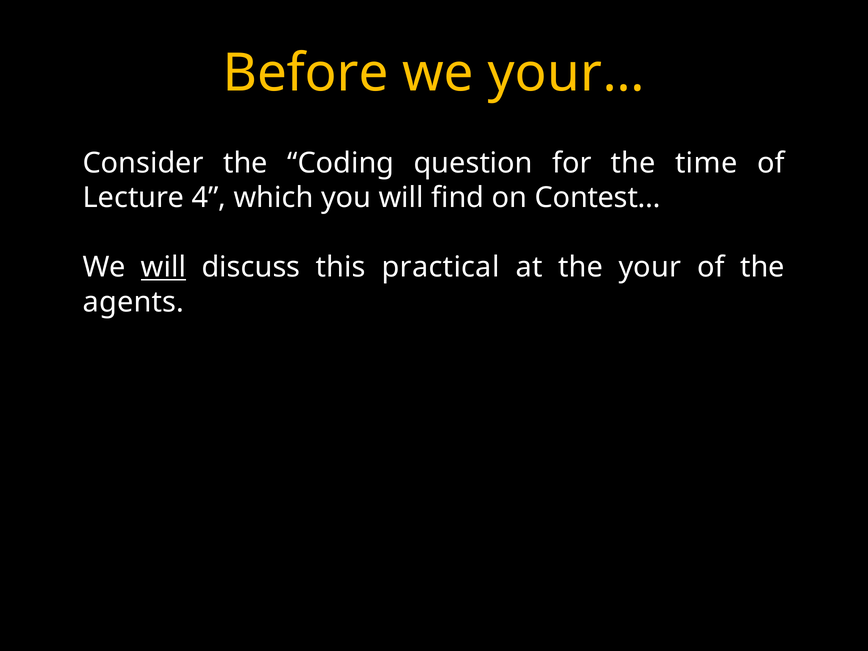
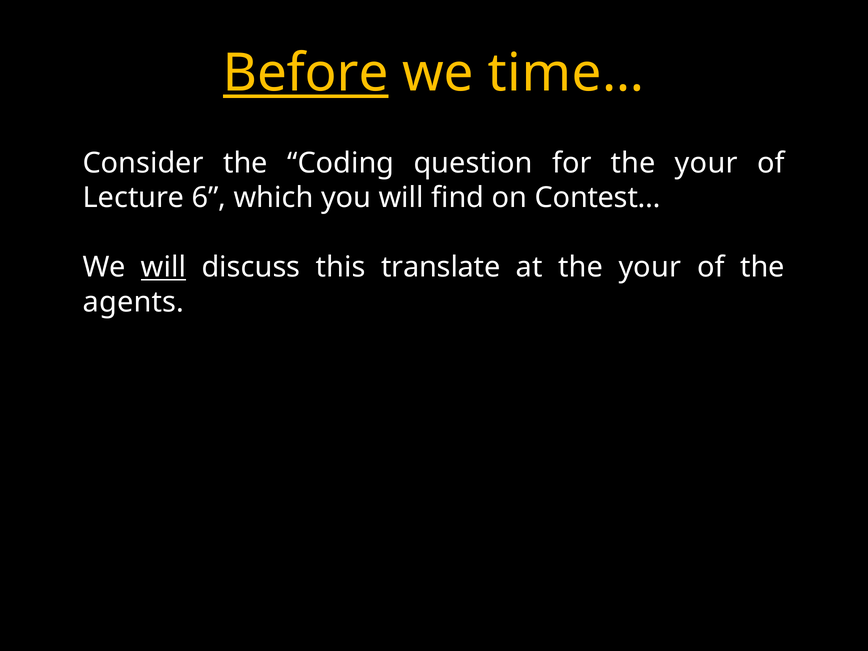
Before underline: none -> present (306, 73)
your…: your… -> time… (566, 73)
for the time: time -> your (706, 163)
4: 4 -> 6 (209, 198)
practical: practical -> translate (441, 267)
